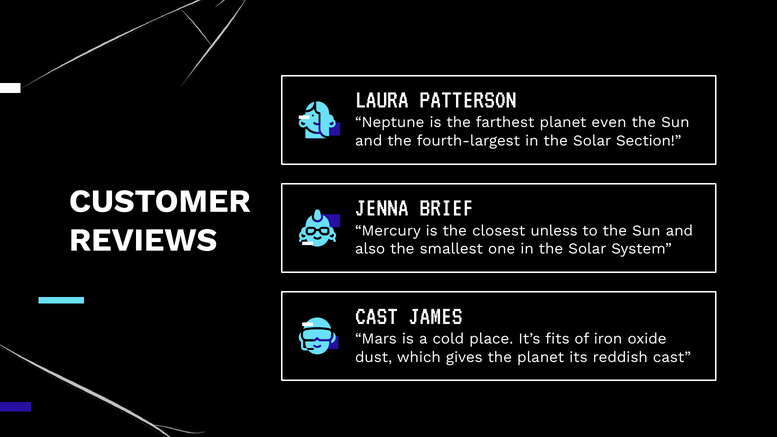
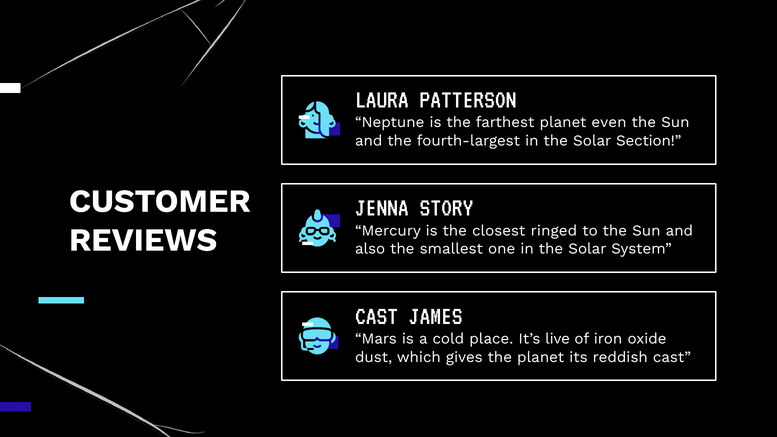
BRIEF: BRIEF -> STORY (447, 207)
unless: unless -> ringed (554, 231)
fits: fits -> live (558, 339)
